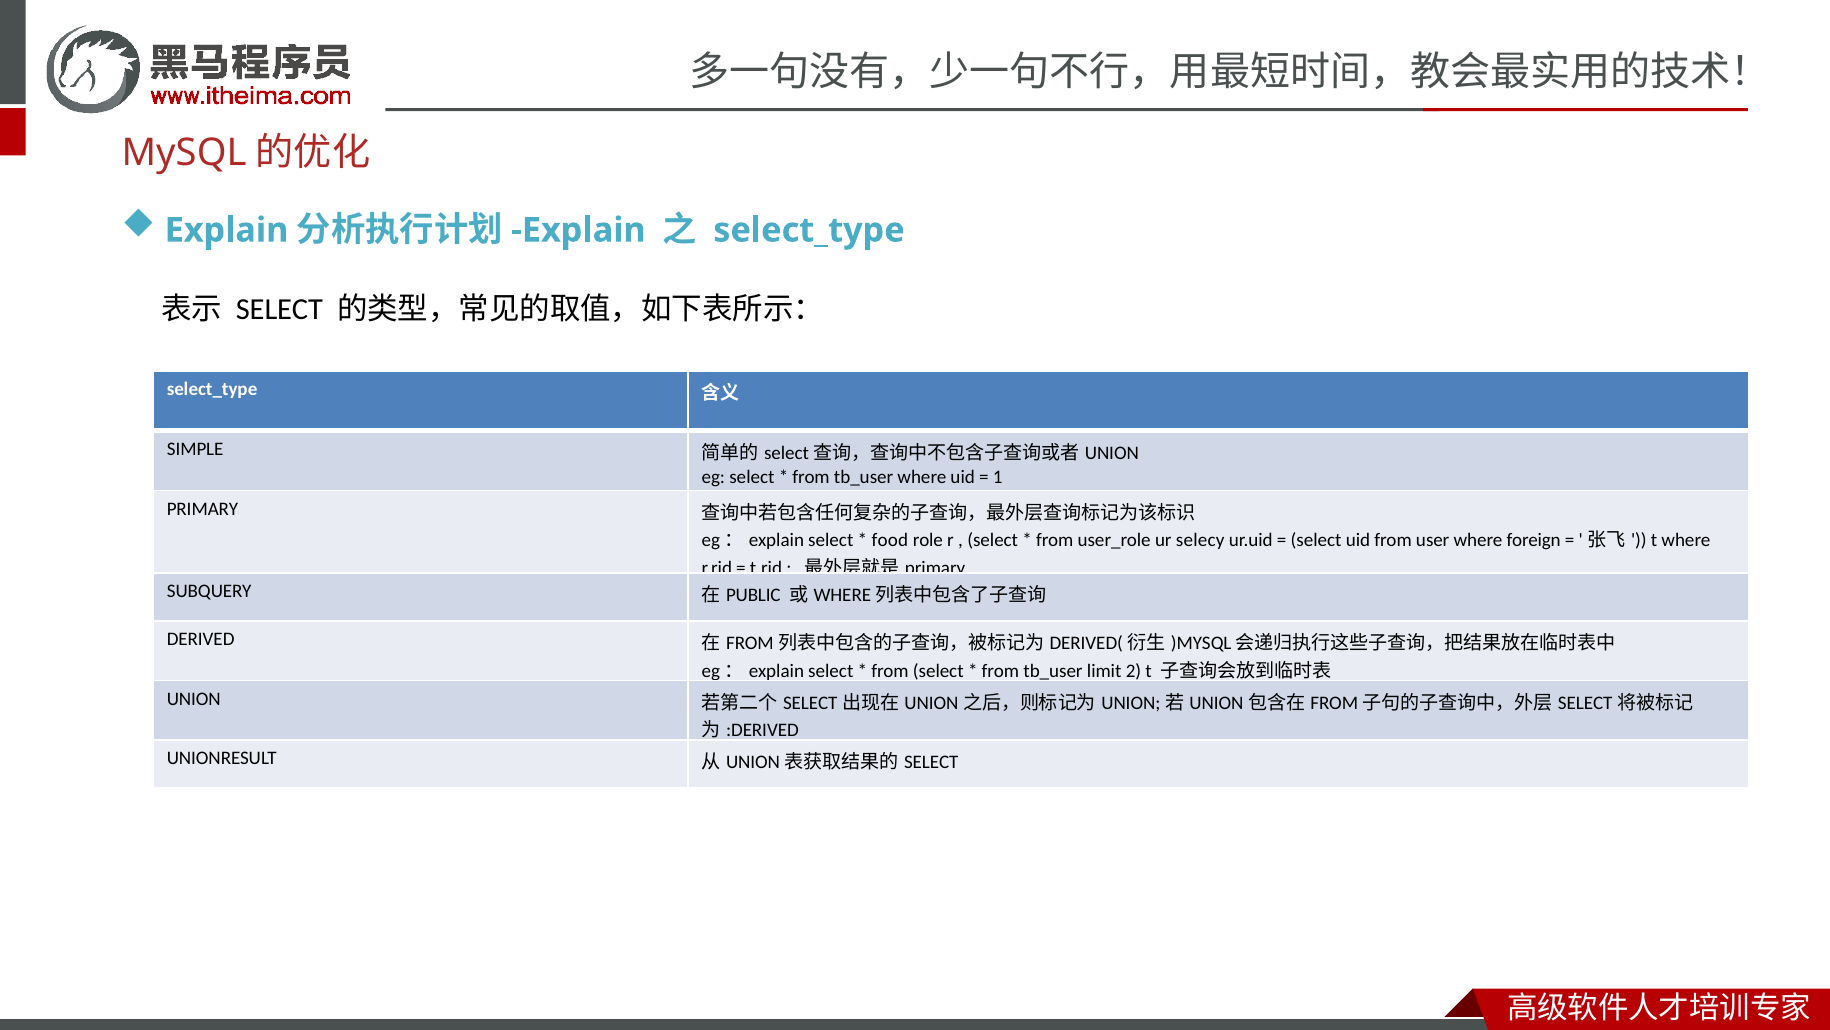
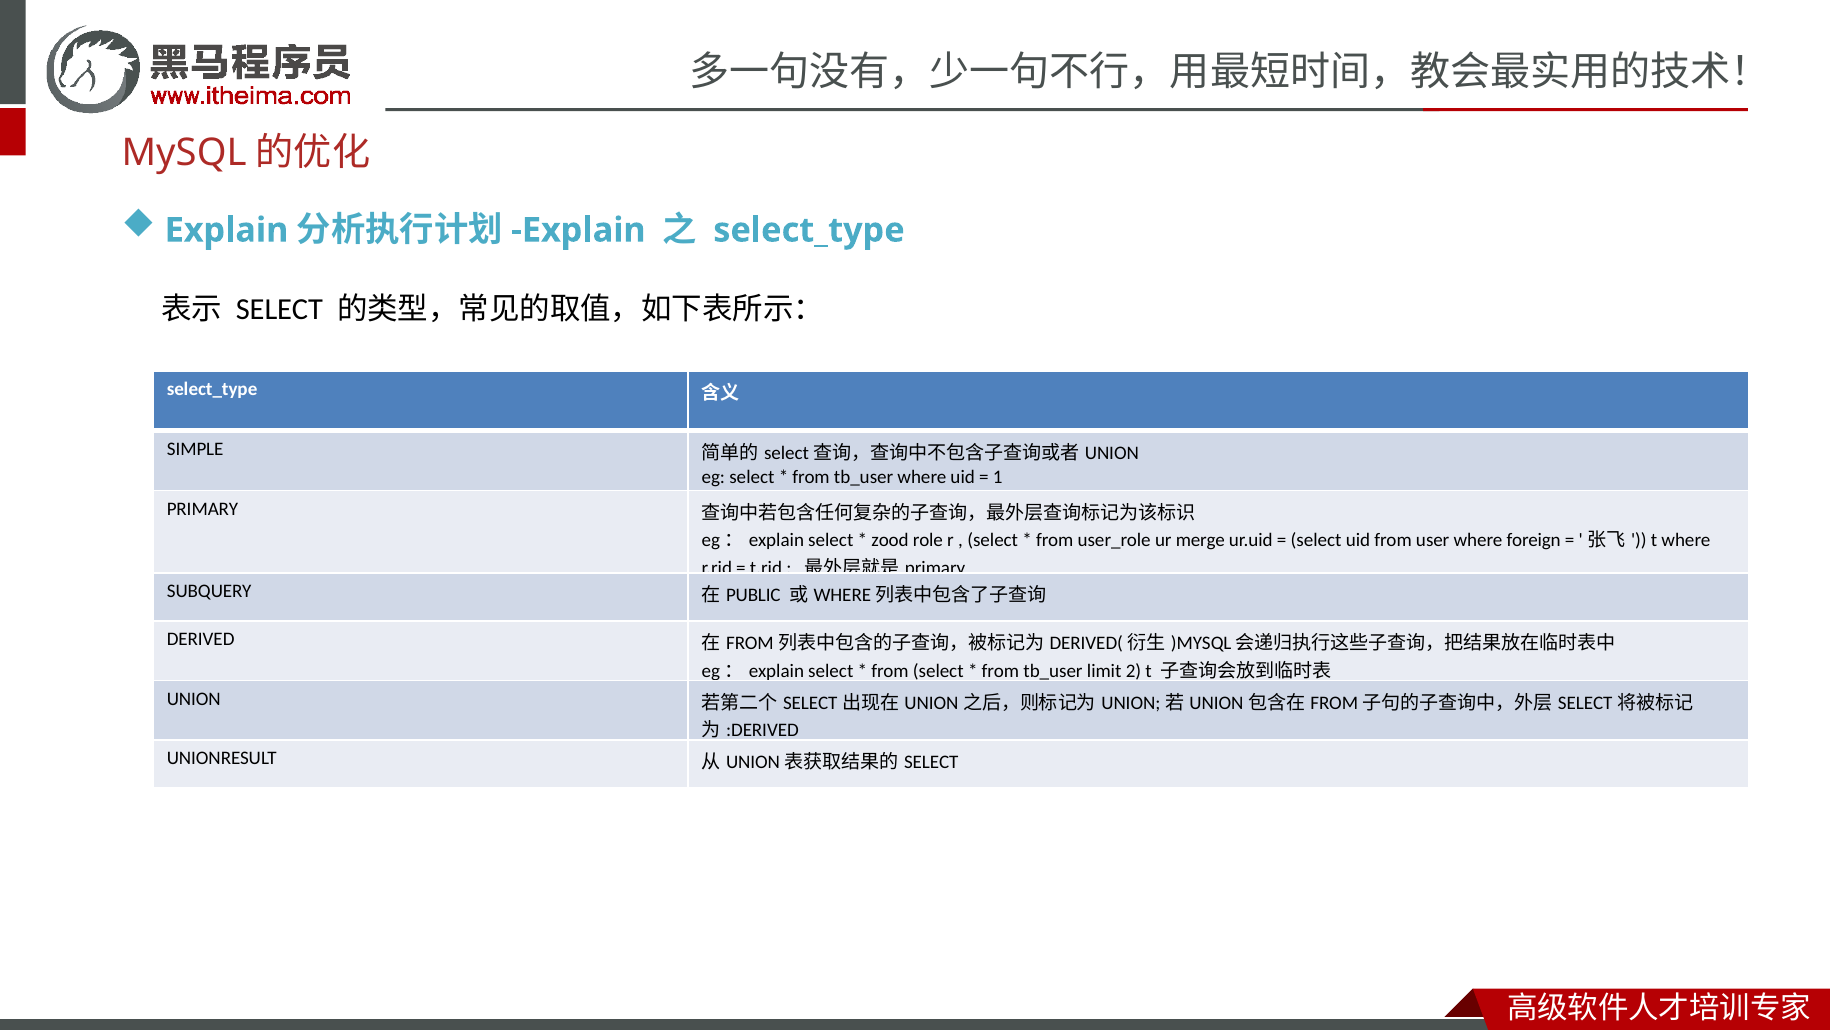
food: food -> zood (890, 540)
selecy: selecy -> merge (1200, 540)
